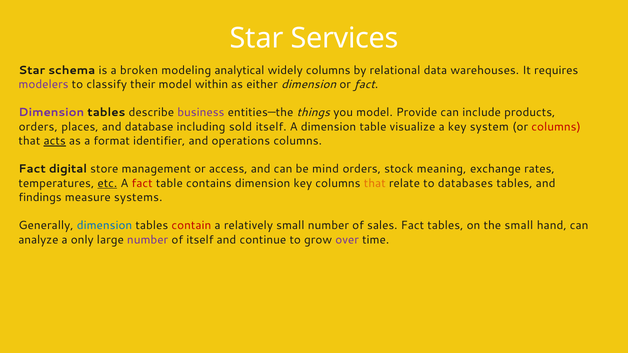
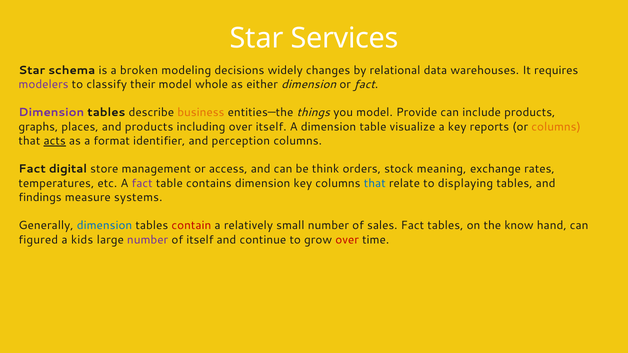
analytical: analytical -> decisions (239, 70)
widely columns: columns -> changes (328, 70)
within: within -> whole (212, 84)
business colour: purple -> orange (201, 113)
orders: orders -> graphs (38, 127)
and database: database -> products (149, 127)
including sold: sold -> over (241, 127)
system: system -> reports (489, 127)
columns colour: red -> orange (556, 127)
operations: operations -> perception (241, 141)
mind: mind -> think (326, 169)
etc underline: present -> none (107, 183)
fact colour: red -> purple (142, 183)
that colour: orange -> blue (375, 183)
databases: databases -> displaying (465, 183)
the small: small -> know (519, 226)
analyze: analyze -> figured (38, 240)
only: only -> kids (82, 240)
over colour: purple -> red (347, 240)
